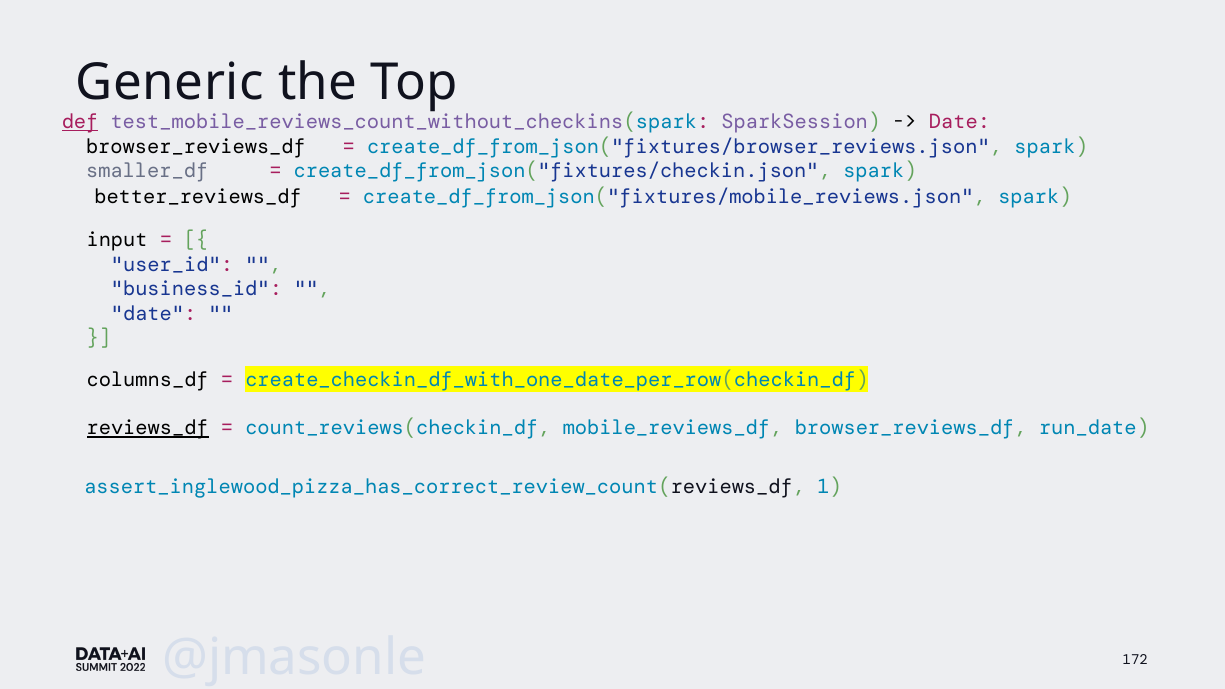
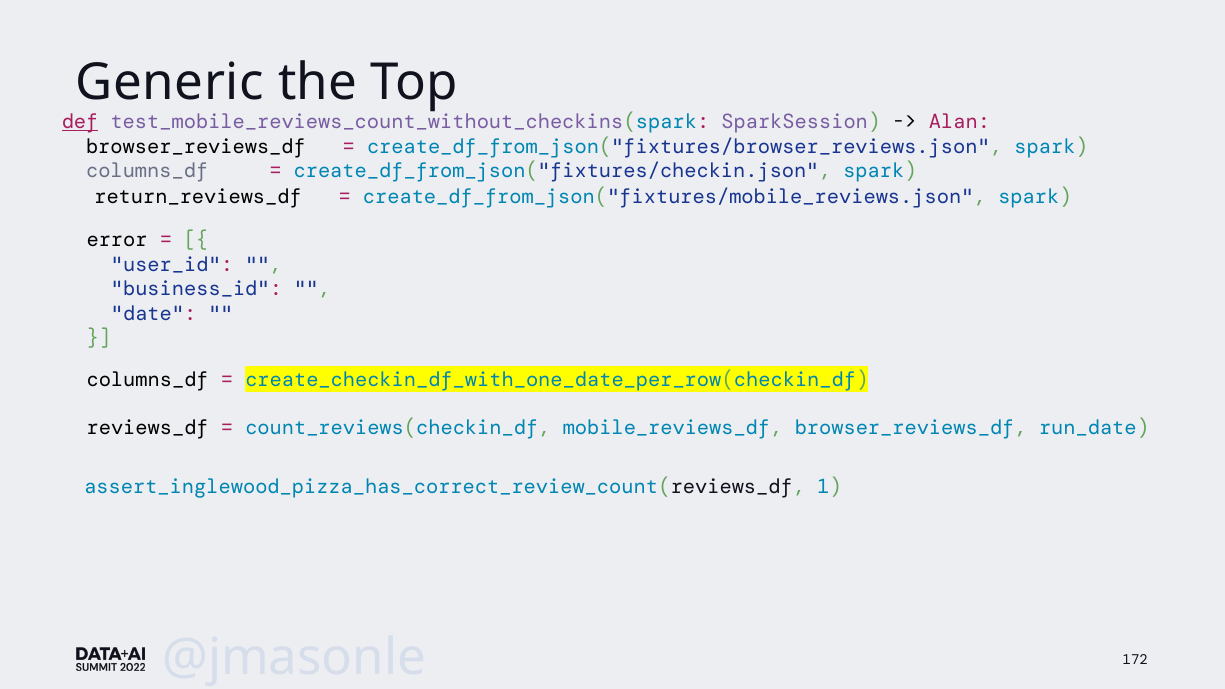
Date: Date -> Alan (960, 122)
smaller_df: smaller_df -> columns_df (147, 171)
better_reviews_df: better_reviews_df -> return_reviews_df (198, 197)
input: input -> error (117, 240)
reviews_df underline: present -> none (148, 428)
